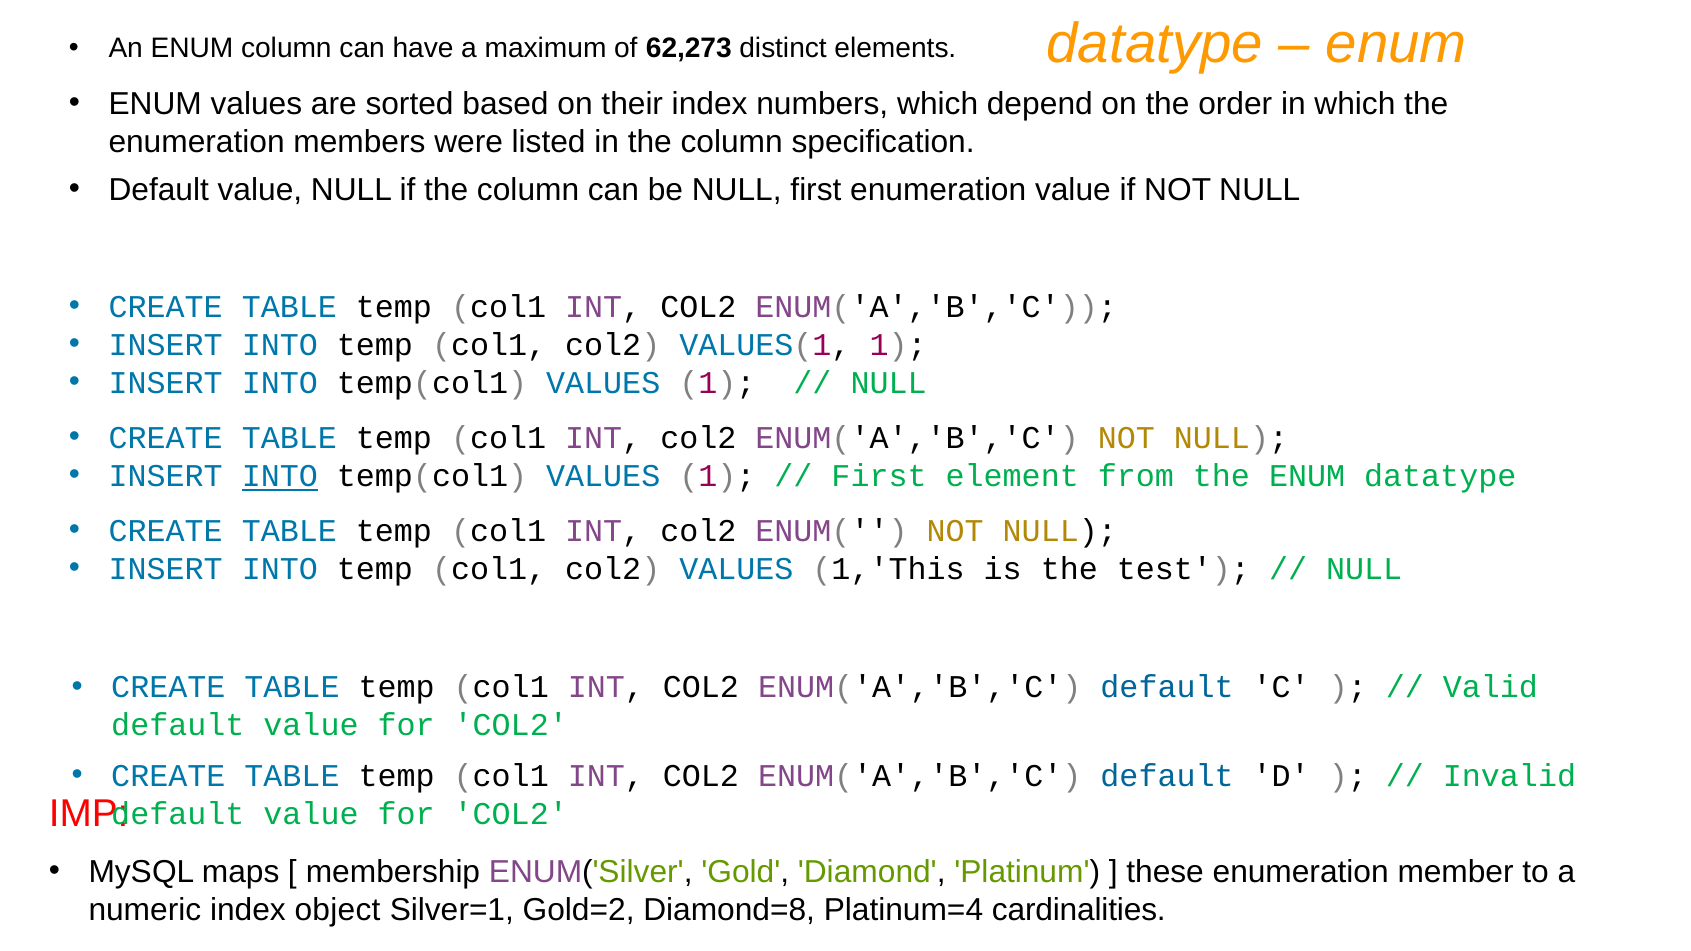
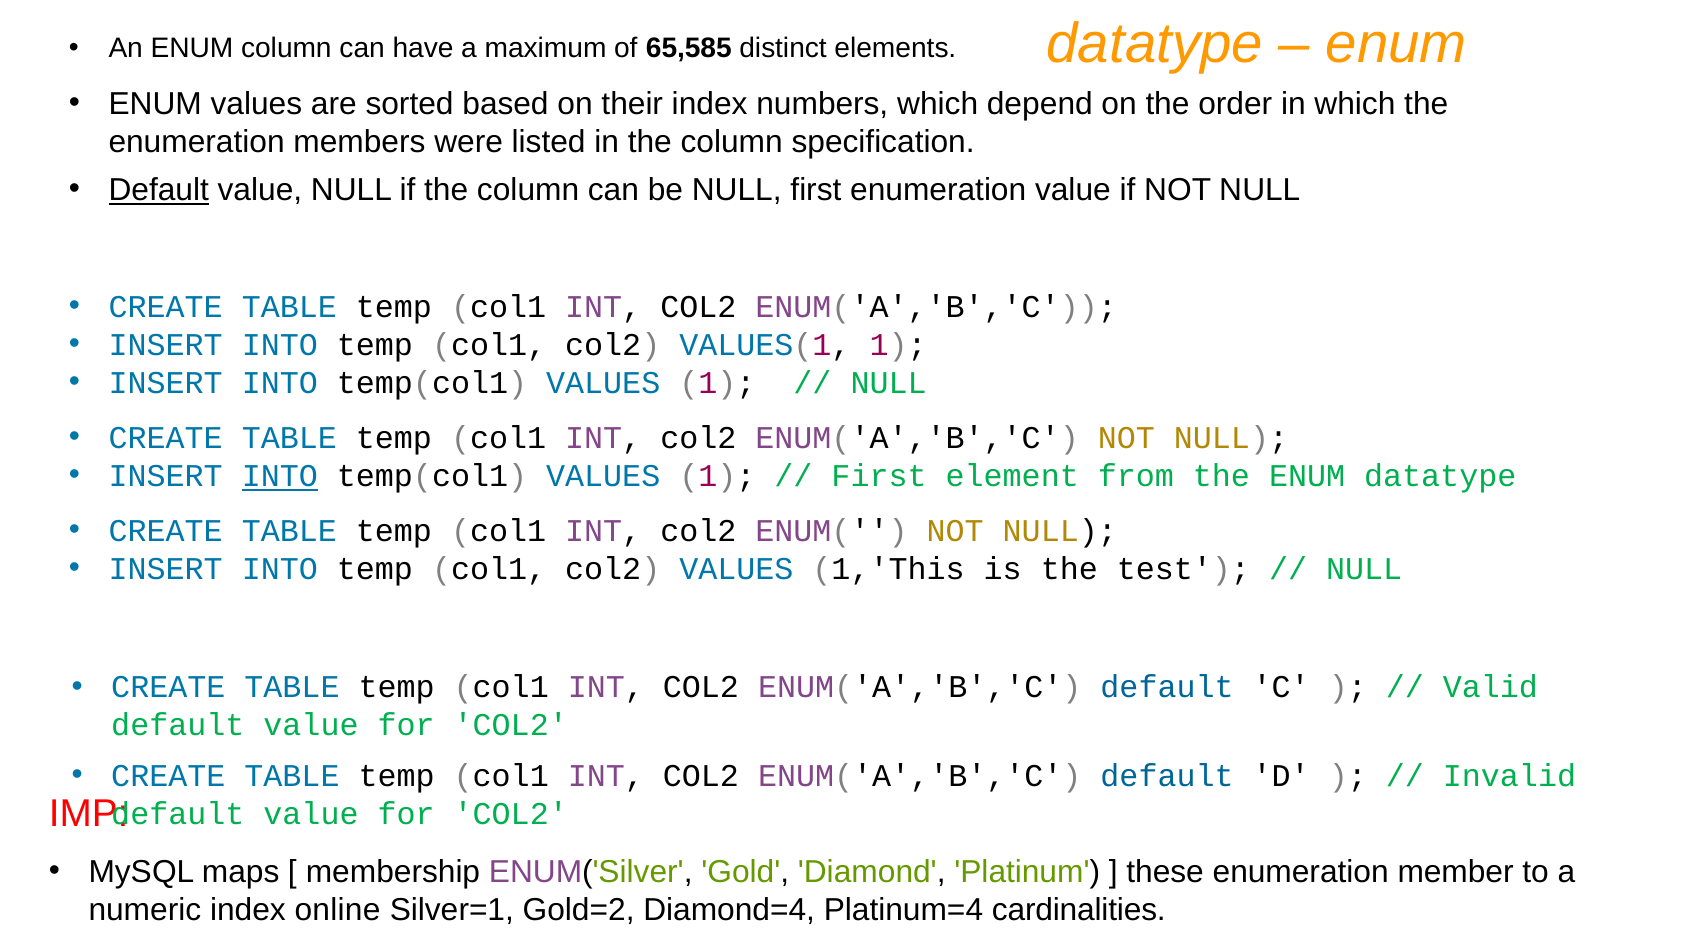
62,273: 62,273 -> 65,585 (689, 48)
Default underline: none -> present (159, 190)
object: object -> online (338, 910)
Diamond=8: Diamond=8 -> Diamond=4 (729, 910)
